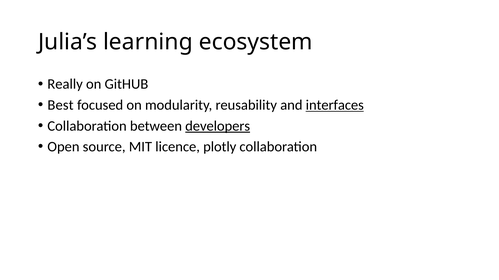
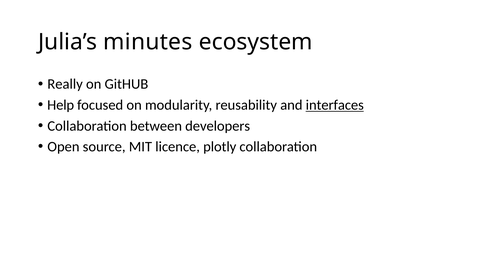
learning: learning -> minutes (148, 42)
Best: Best -> Help (61, 105)
developers underline: present -> none (218, 126)
